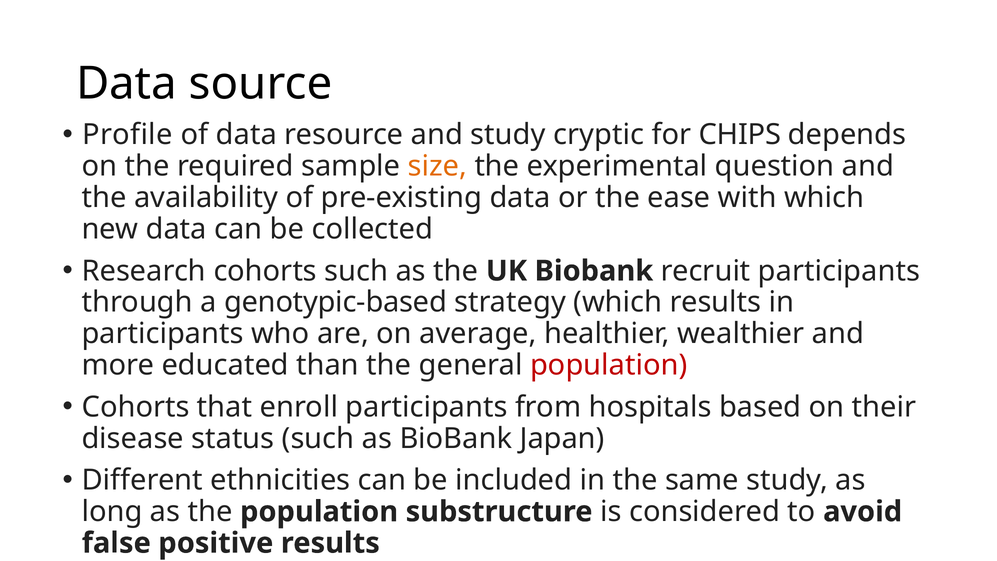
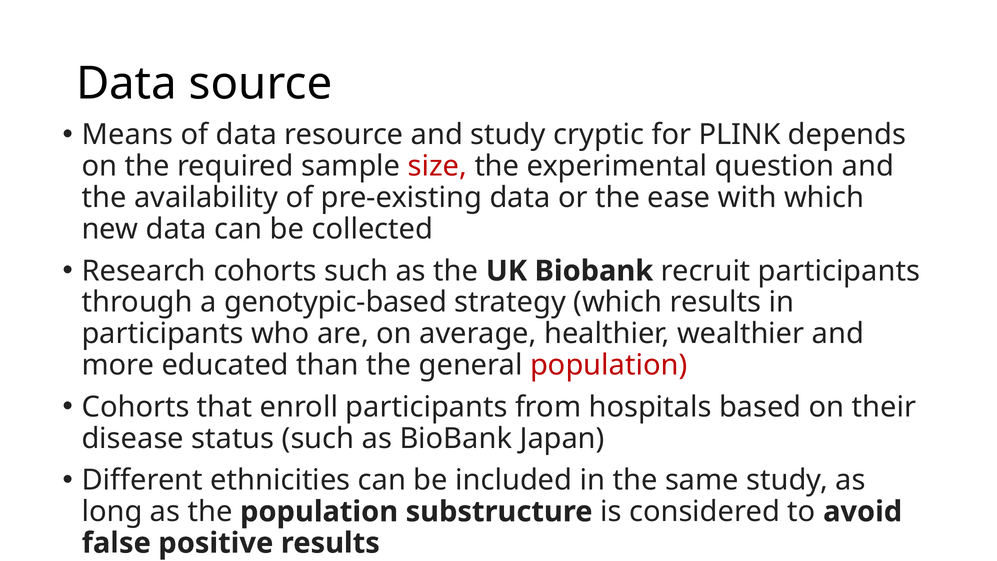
Profile: Profile -> Means (127, 135)
CHIPS: CHIPS -> PLINK (740, 135)
size colour: orange -> red (437, 166)
